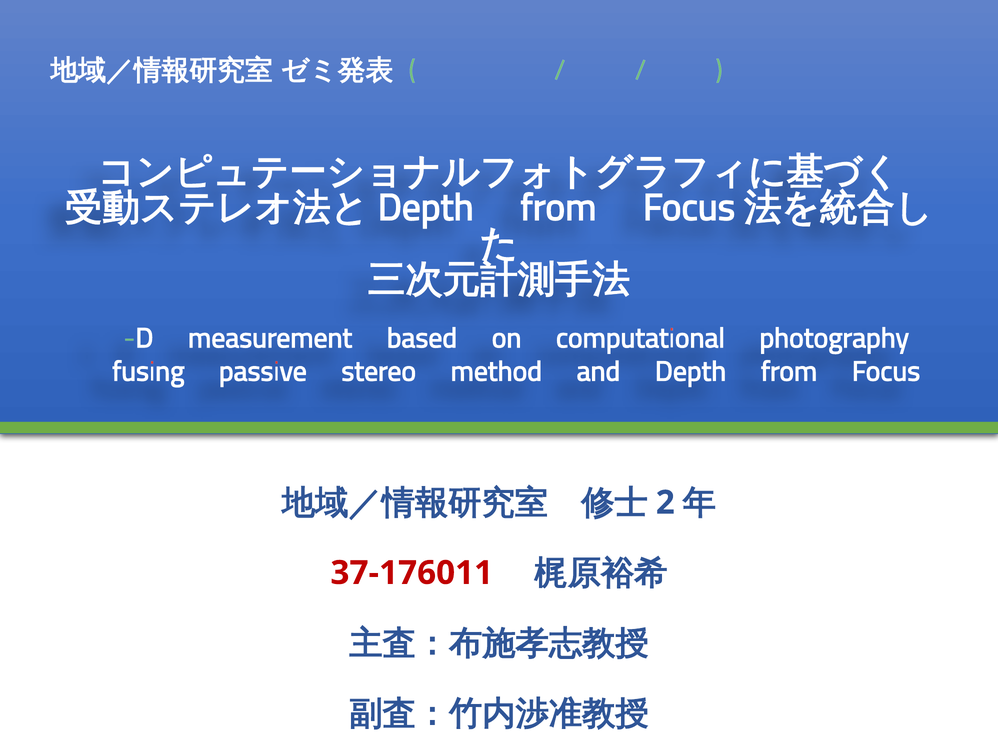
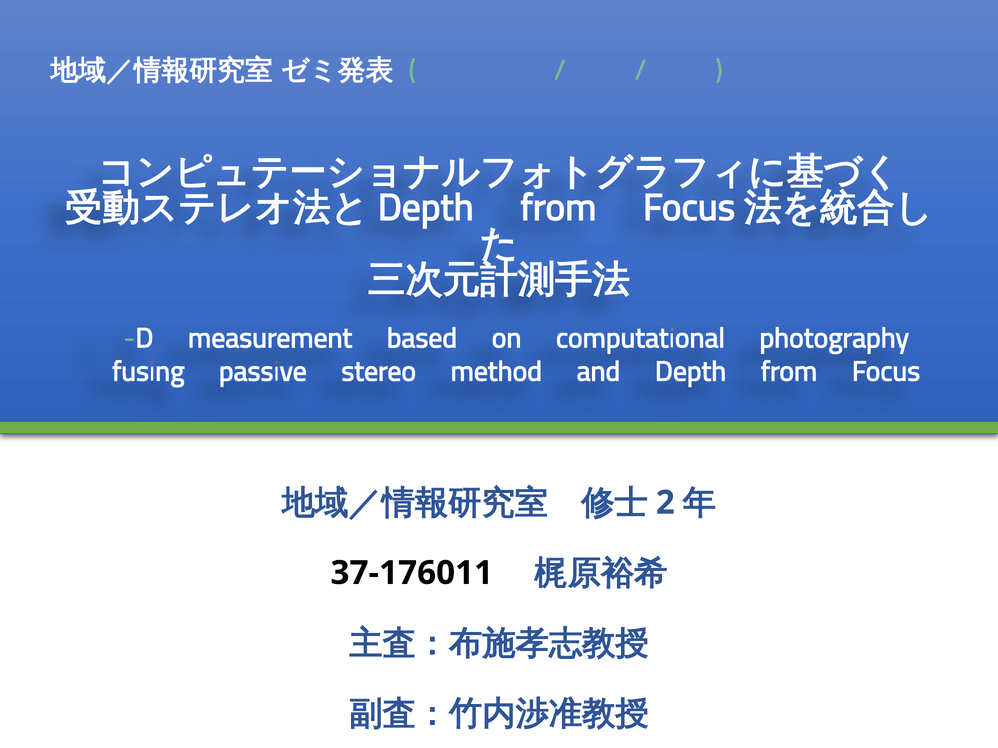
37-176011 colour: red -> black (412, 573)
